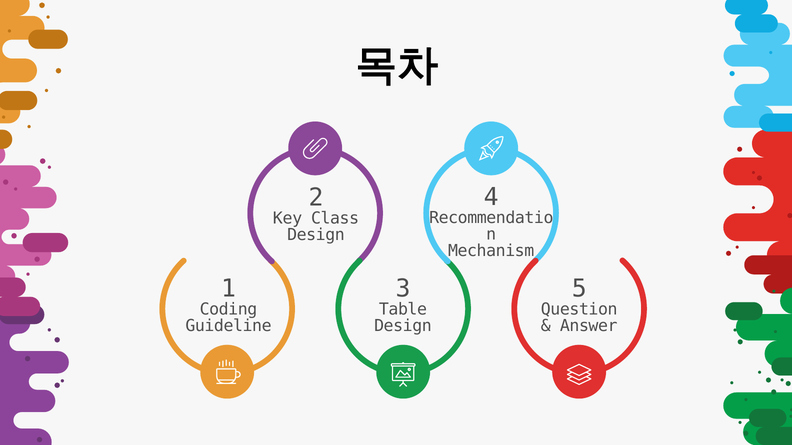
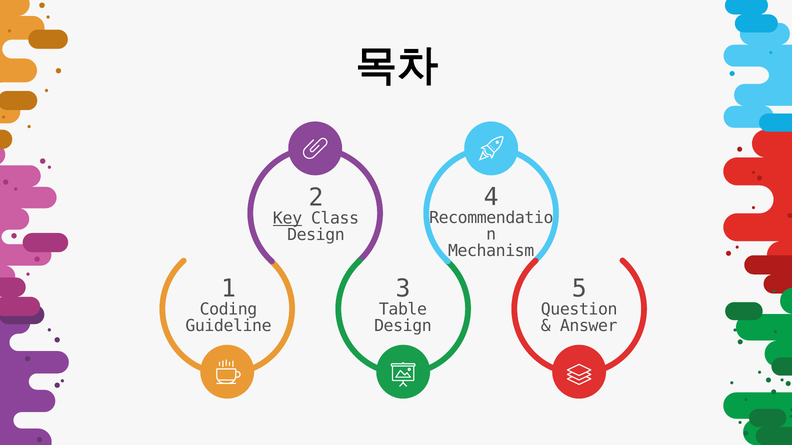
Key underline: none -> present (287, 219)
